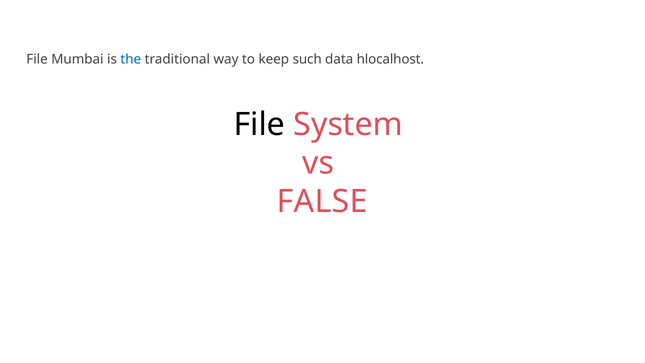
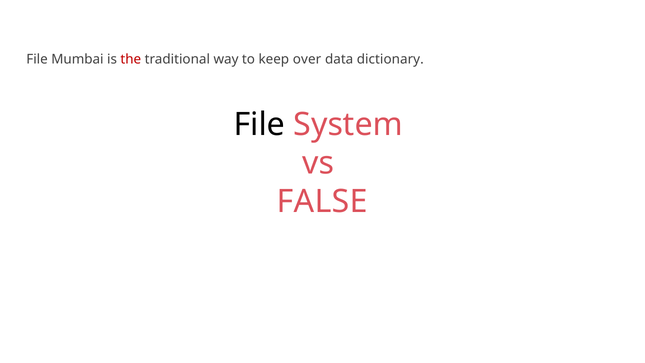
the colour: blue -> red (131, 59)
such: such -> over (307, 59)
hlocalhost: hlocalhost -> dictionary (390, 59)
